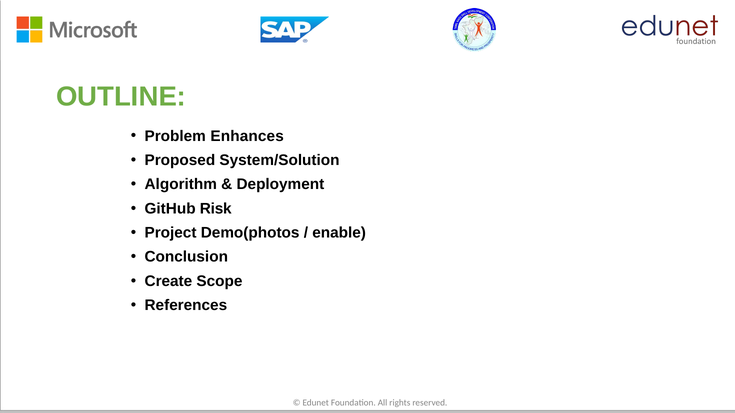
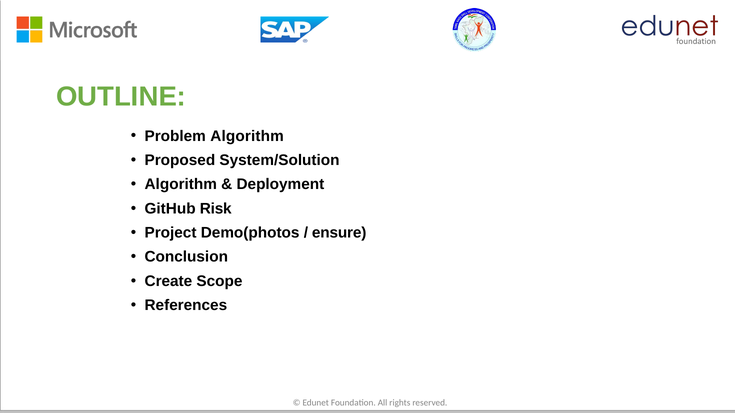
Problem Enhances: Enhances -> Algorithm (247, 136)
enable: enable -> ensure (339, 233)
